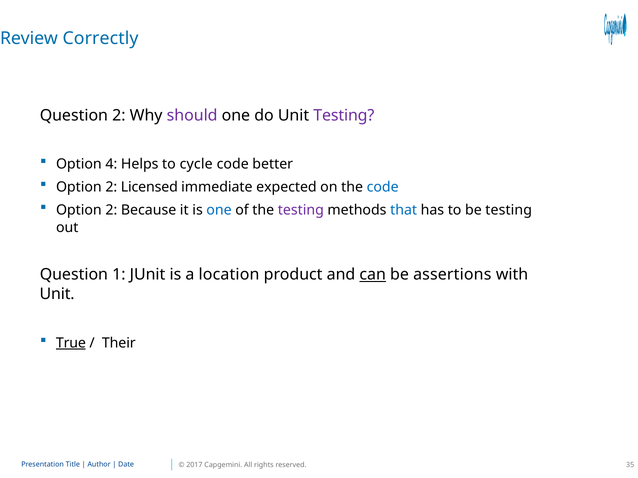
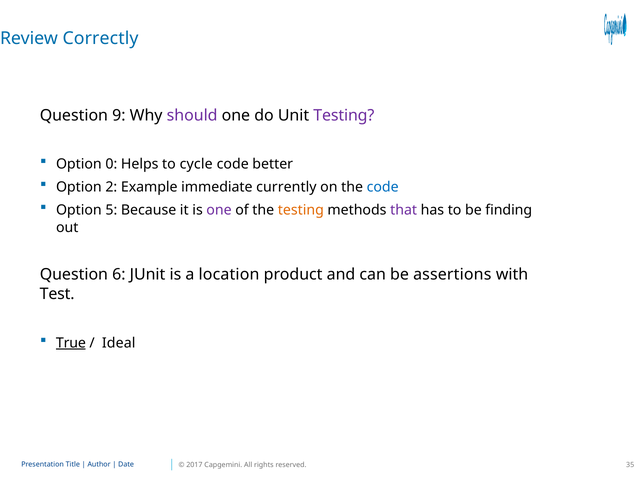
Question 2: 2 -> 9 (119, 115)
4: 4 -> 0 (111, 164)
Licensed: Licensed -> Example (149, 187)
expected: expected -> currently (286, 187)
2: 2 -> 5 (111, 210)
one colour: blue -> purple (219, 210)
testing colour: purple -> orange (301, 210)
that colour: blue -> purple (404, 210)
be testing: testing -> finding (509, 210)
1: 1 -> 6 (119, 275)
can underline: present -> none (373, 275)
Unit: Unit -> Test (57, 294)
Their: Their -> Ideal (119, 343)
